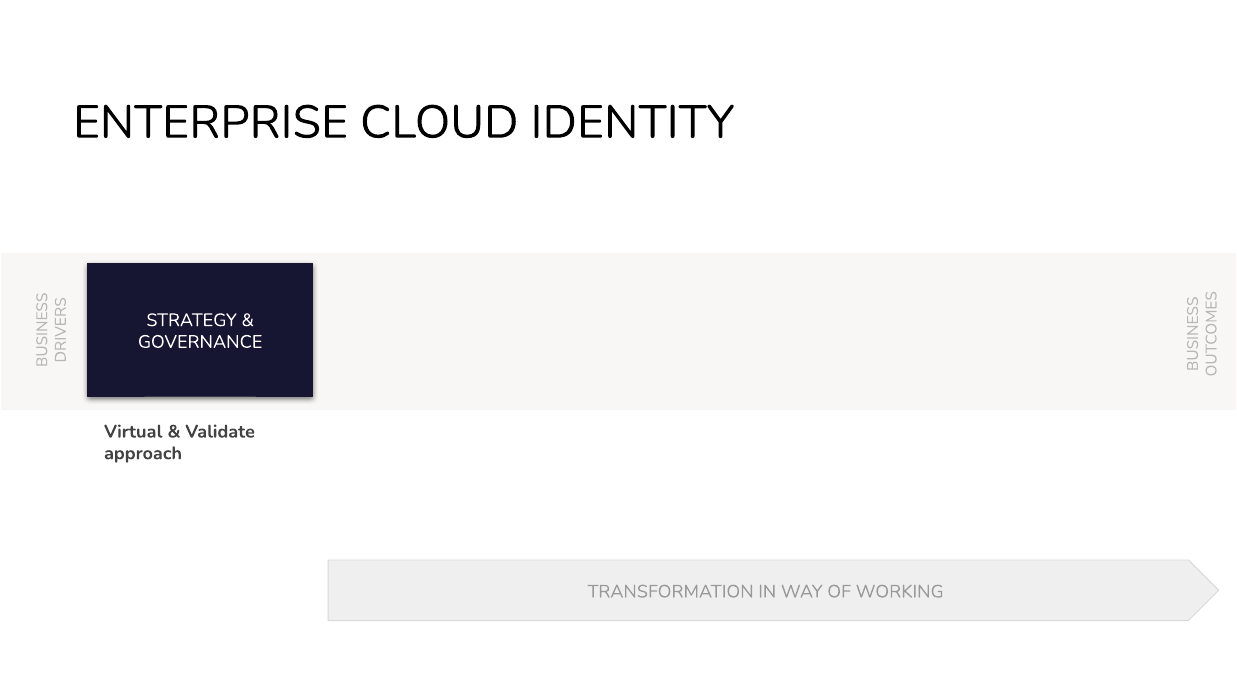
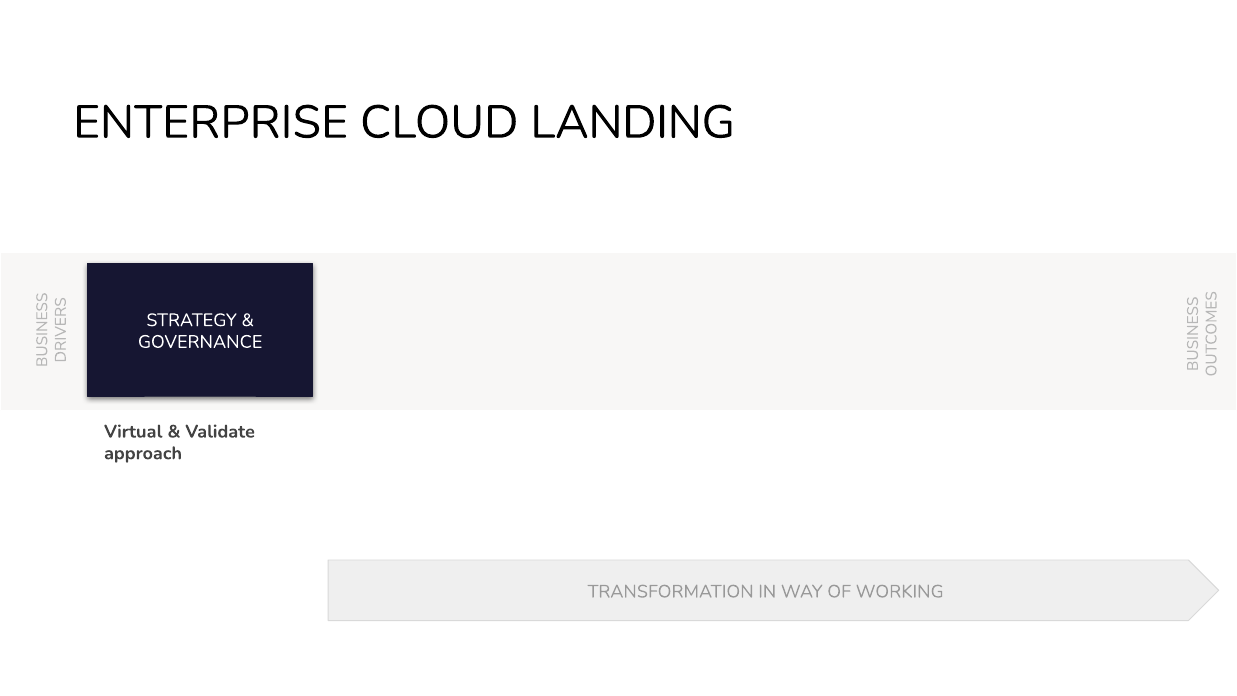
IDENTITY: IDENTITY -> LANDING (633, 122)
